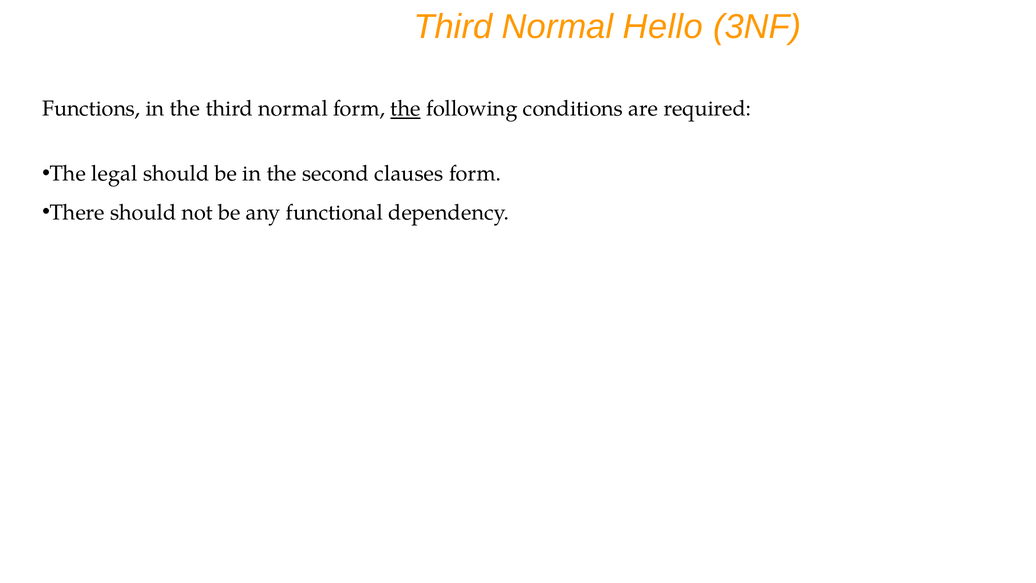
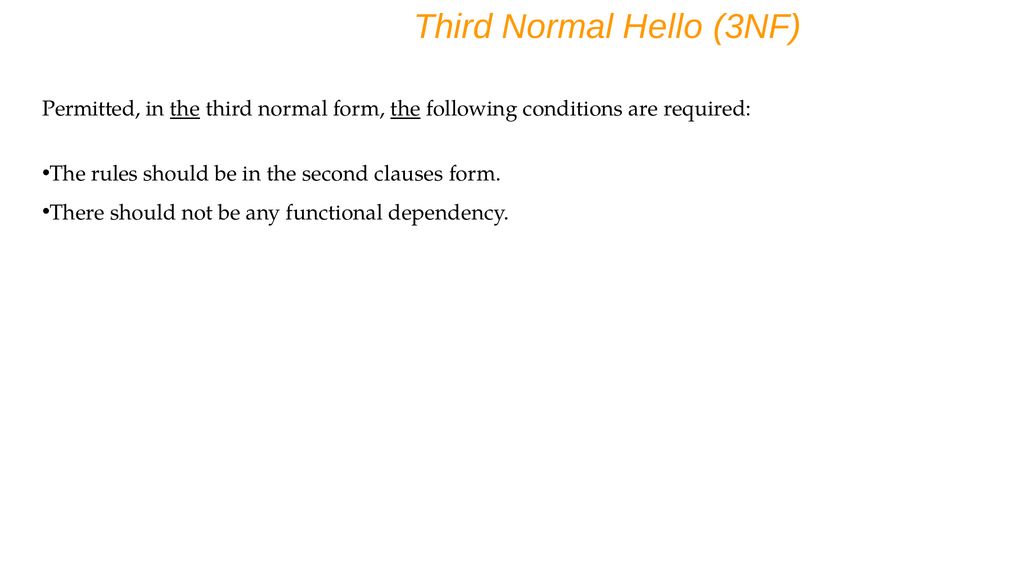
Functions: Functions -> Permitted (91, 109)
the underline: none -> present (185, 109)
legal: legal -> rules (115, 174)
